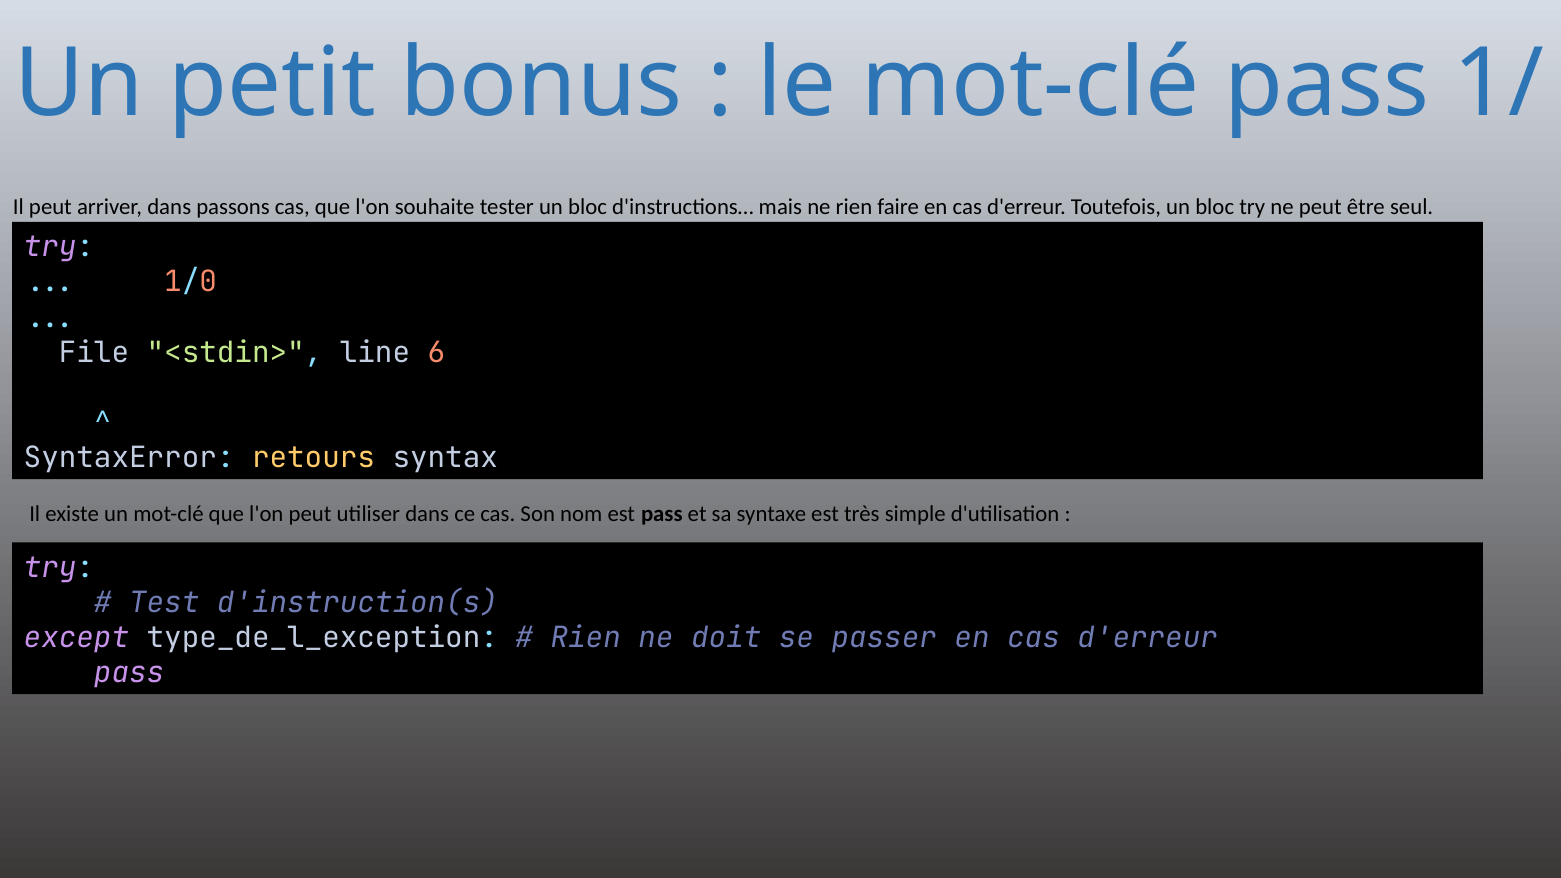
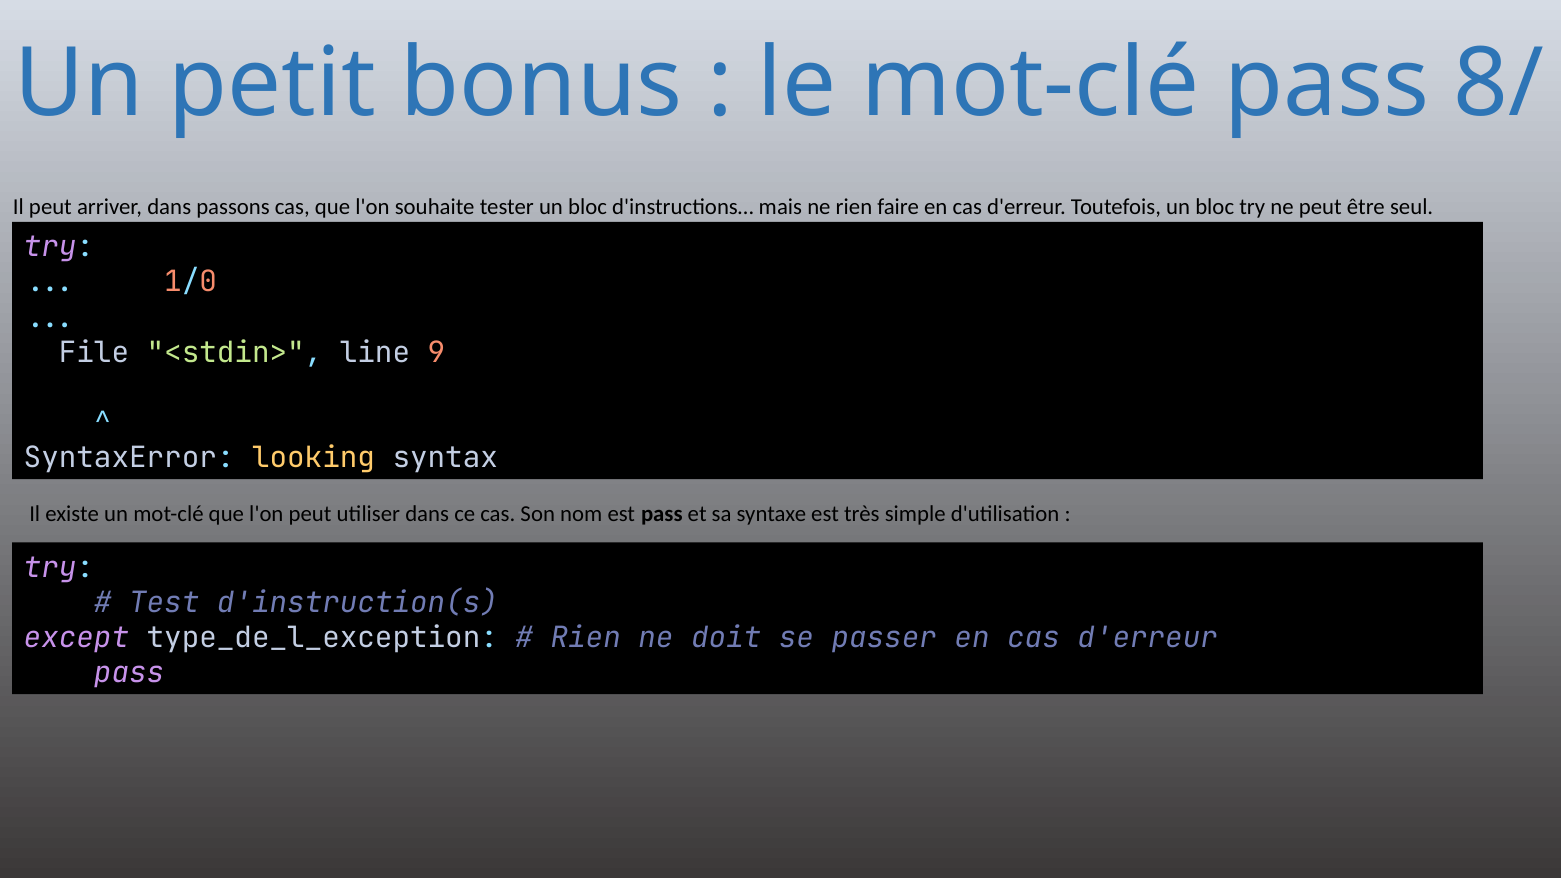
1/: 1/ -> 8/ (1499, 84)
6: 6 -> 9 (436, 353)
retours: retours -> looking (313, 458)
